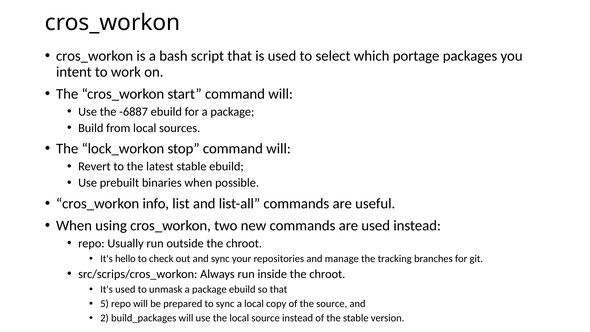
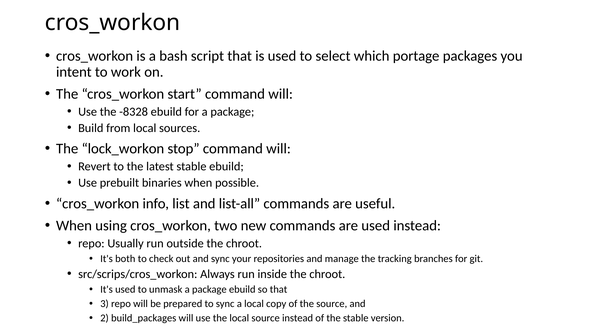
-6887: -6887 -> -8328 (134, 112)
hello: hello -> both (125, 259)
5: 5 -> 3 (105, 304)
